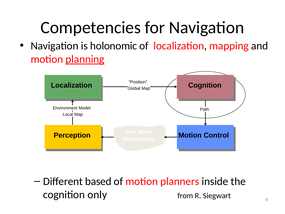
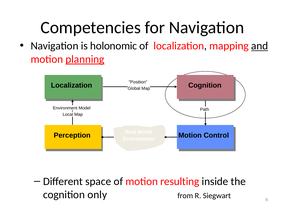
and underline: none -> present (260, 46)
based: based -> space (98, 181)
planners: planners -> resulting (180, 181)
